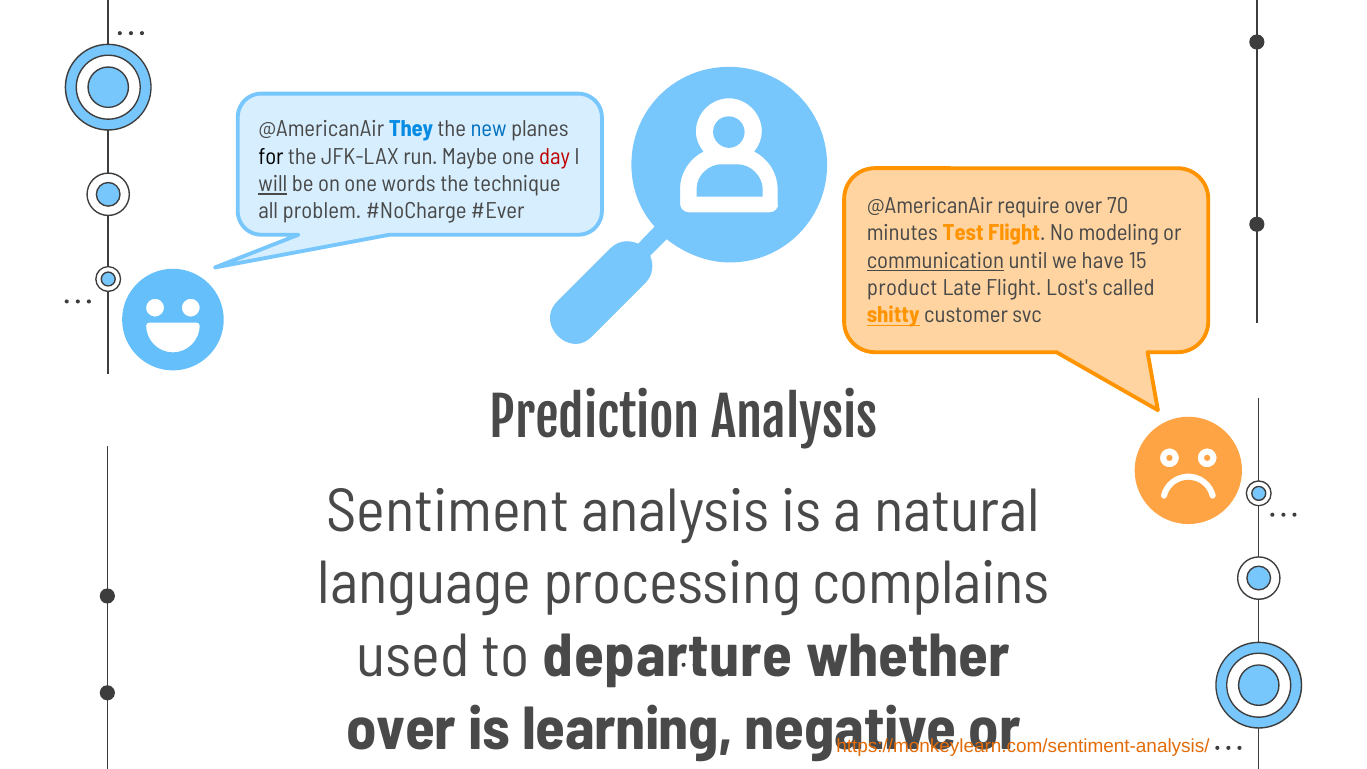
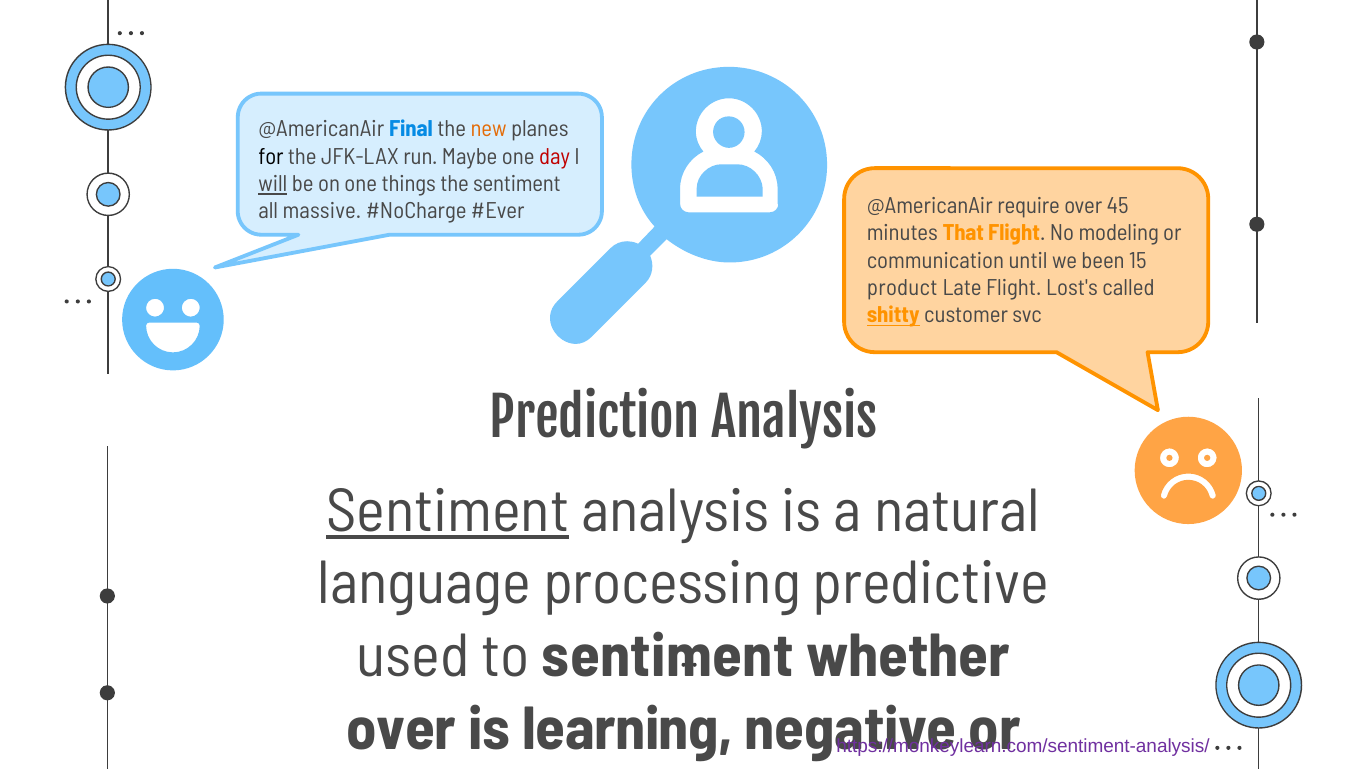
They: They -> Final (411, 129)
new colour: blue -> orange (489, 129)
words: words -> things (409, 184)
the technique: technique -> sentiment (517, 184)
problem: problem -> massive (322, 211)
70: 70 -> 45 (1118, 206)
Test: Test -> That (963, 233)
communication underline: present -> none (935, 261)
have: have -> been (1103, 261)
Sentiment underline: none -> present (448, 511)
complains: complains -> predictive (931, 584)
to departure: departure -> sentiment (668, 657)
https://monkeylearn.com/sentiment-analysis/ colour: orange -> purple (1023, 746)
